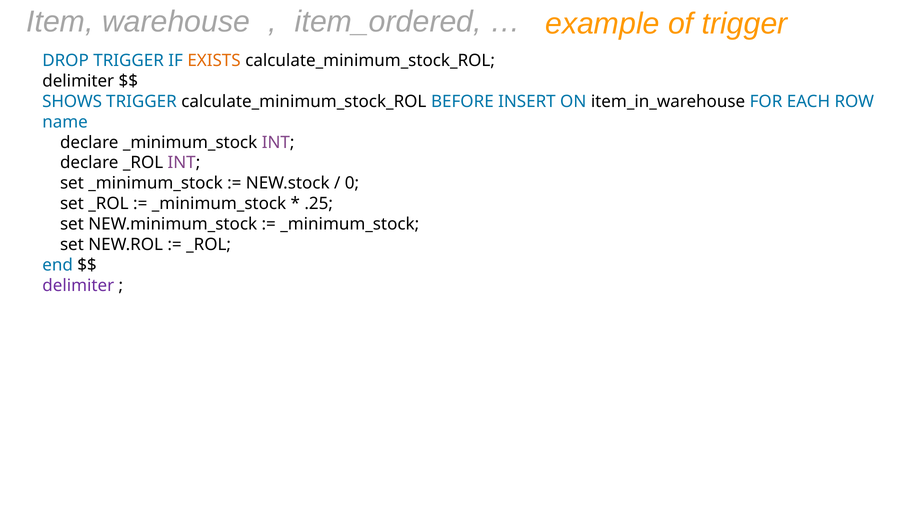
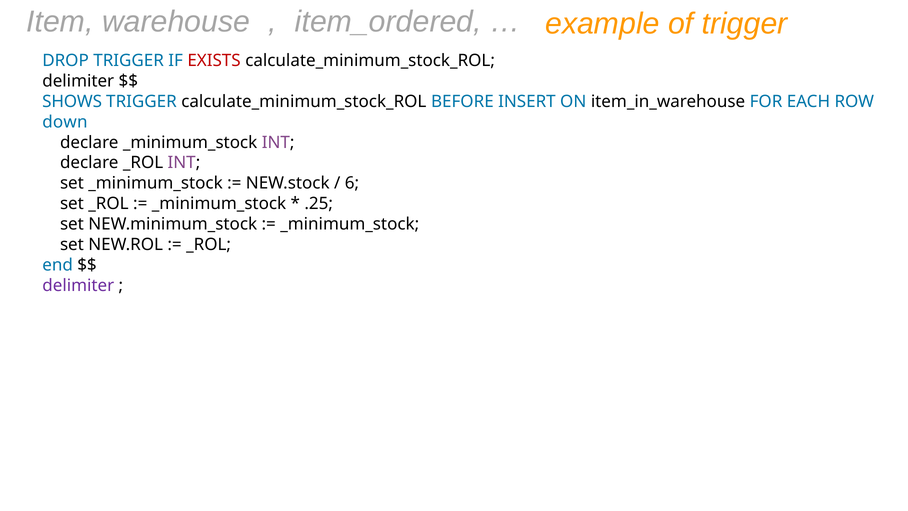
EXISTS colour: orange -> red (214, 61)
name: name -> down (65, 122)
0: 0 -> 6 (352, 183)
